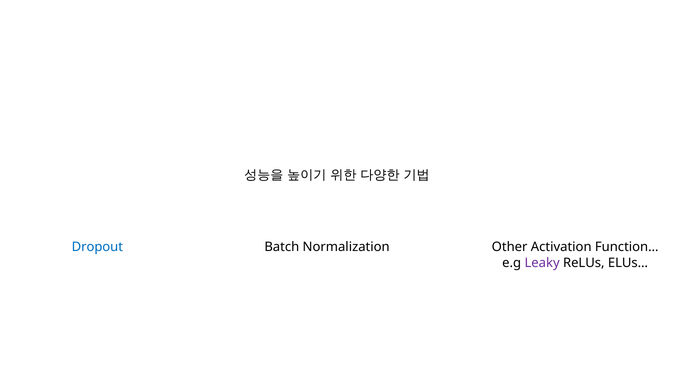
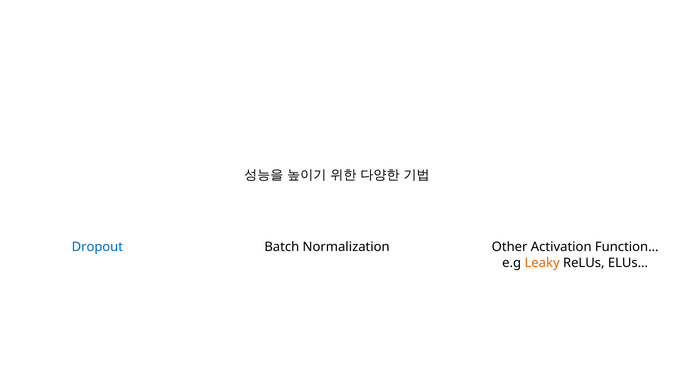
Leaky colour: purple -> orange (542, 263)
